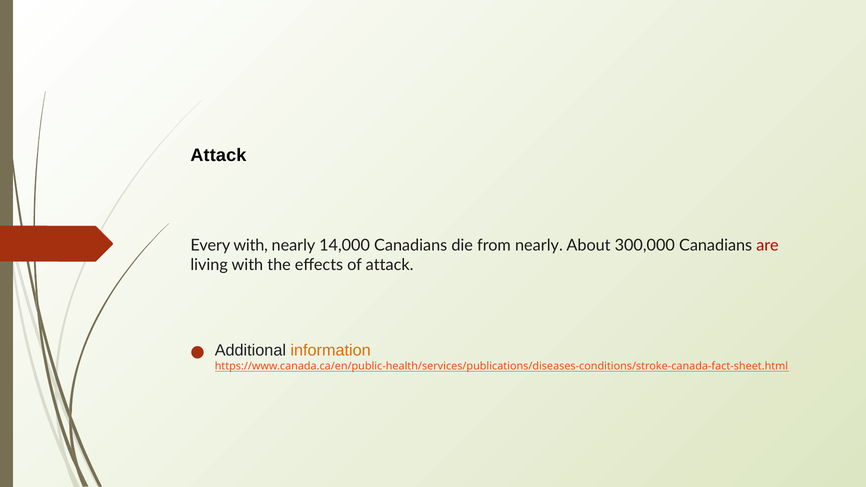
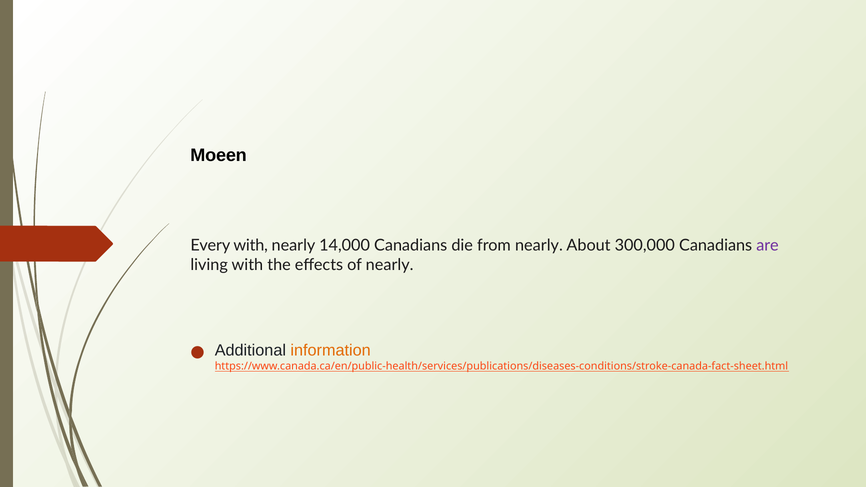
Attack: Attack -> Moeen (219, 155)
are colour: red -> purple (767, 245)
of attack: attack -> nearly (390, 265)
